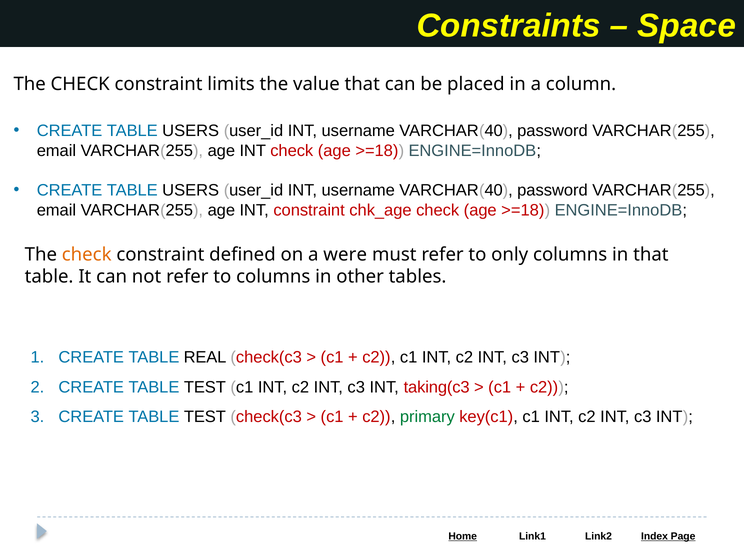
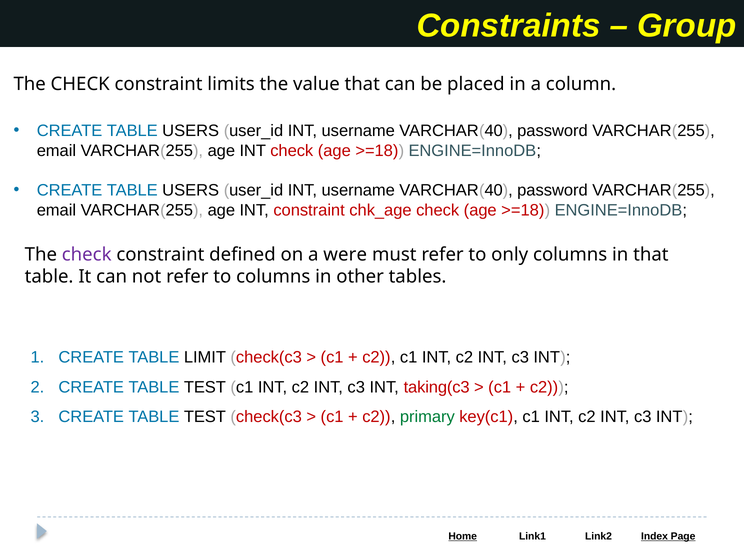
Space: Space -> Group (687, 26)
check colour: orange -> purple (87, 254)
REAL: REAL -> LIMIT (205, 357)
